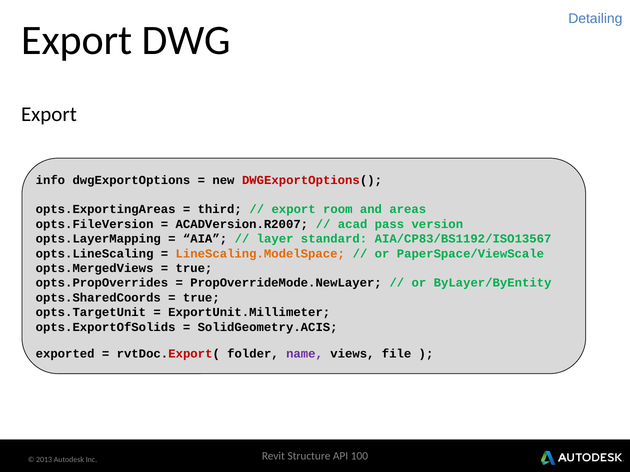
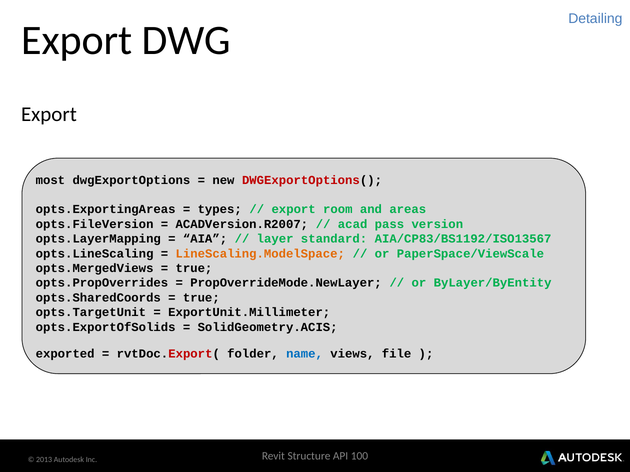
info: info -> most (50, 180)
third: third -> types (220, 210)
name colour: purple -> blue (305, 354)
